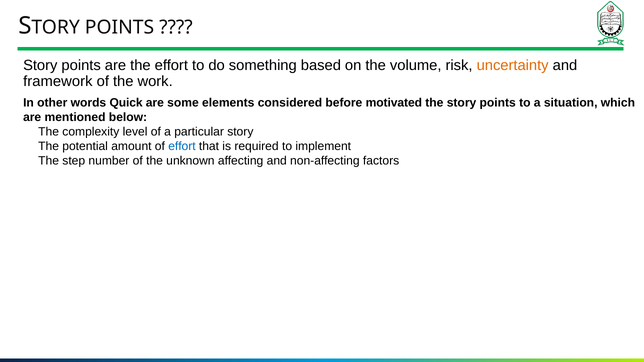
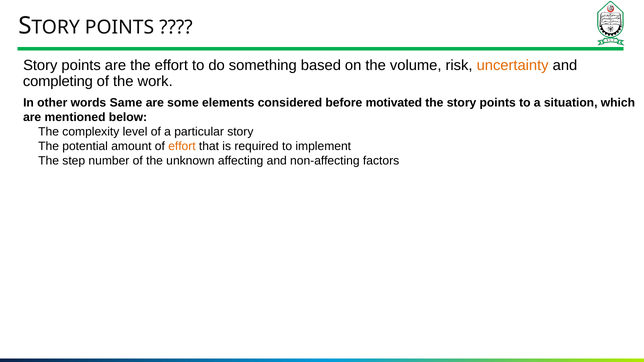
framework: framework -> completing (58, 81)
Quick: Quick -> Same (126, 103)
effort colour: blue -> orange (182, 146)
